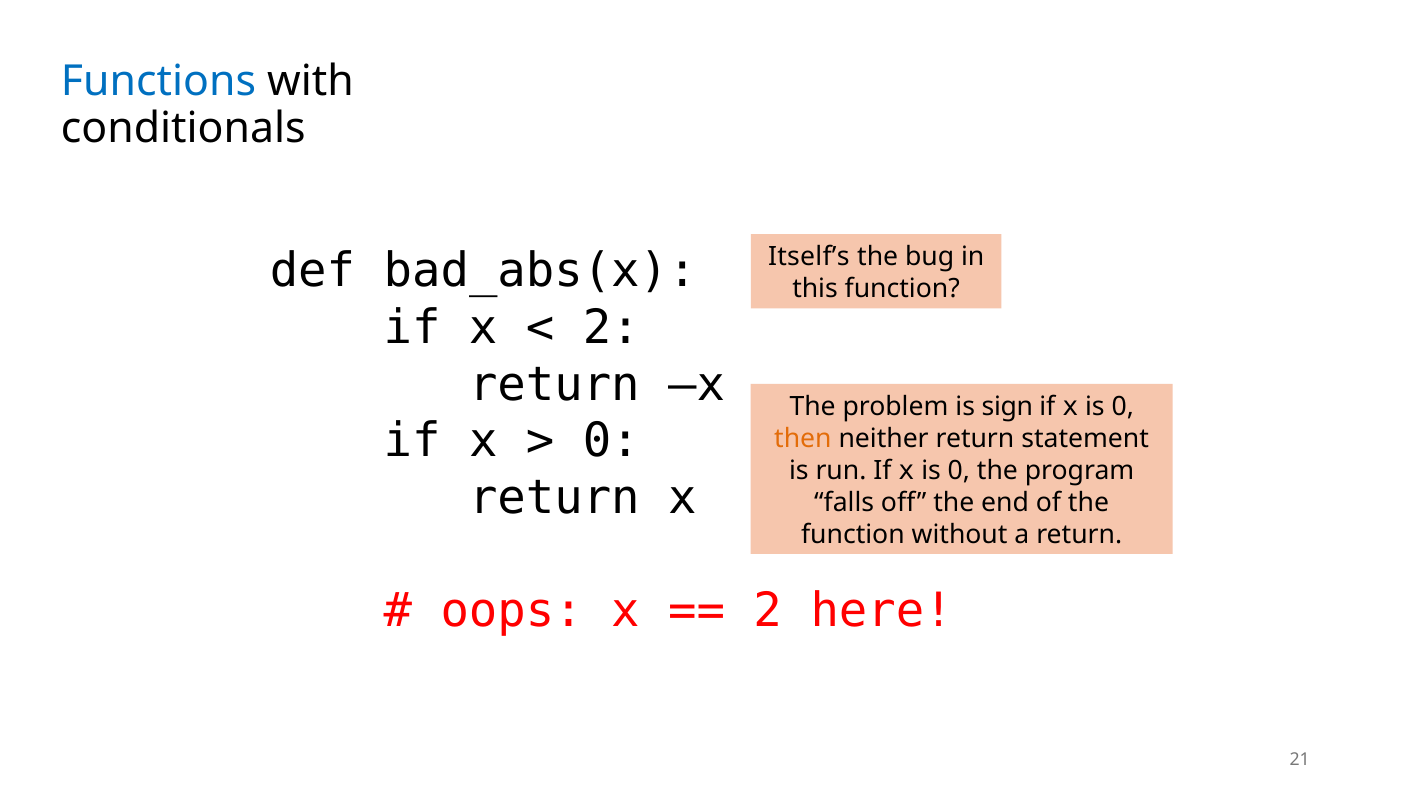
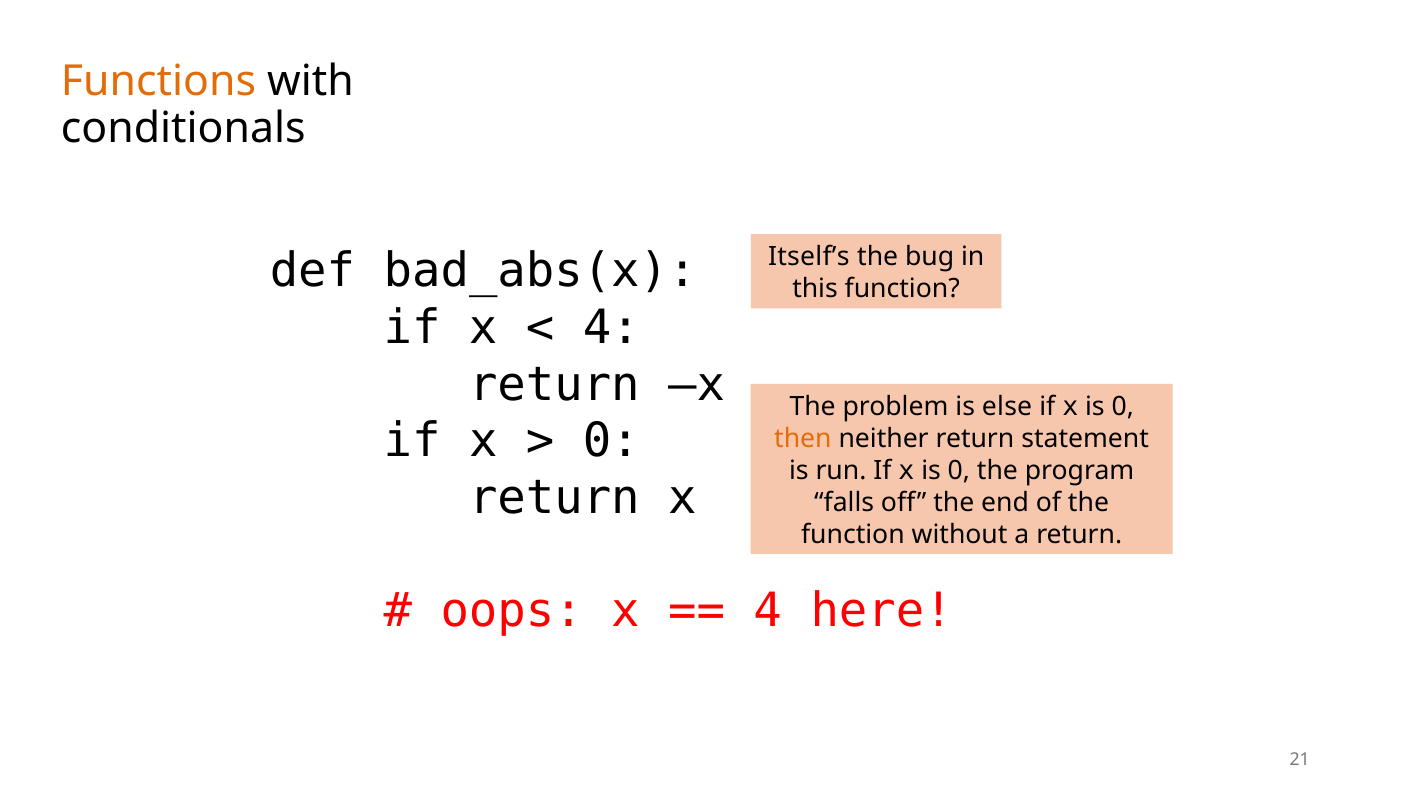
Functions colour: blue -> orange (158, 82)
2: 2 -> 4 (611, 328)
sign: sign -> else (1007, 407)
2: 2 -> 4 (768, 612)
